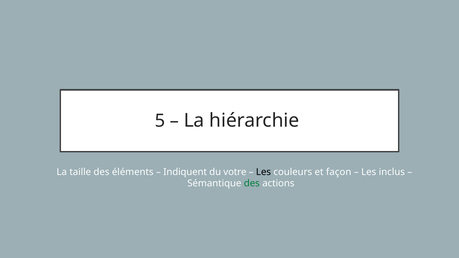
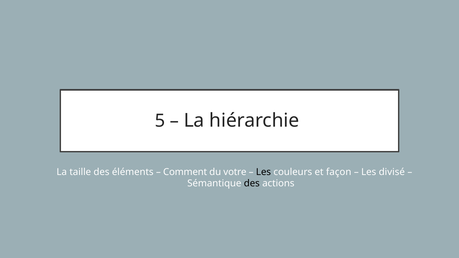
Indiquent: Indiquent -> Comment (185, 172)
inclus: inclus -> divisé (392, 172)
des colour: green -> black (252, 183)
